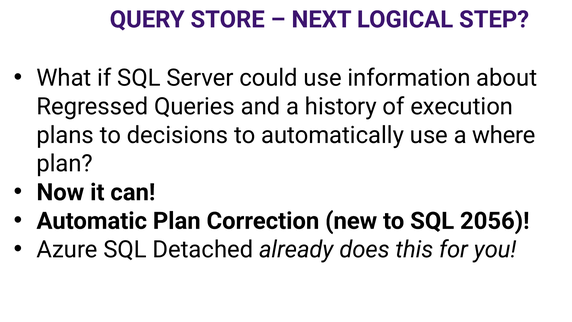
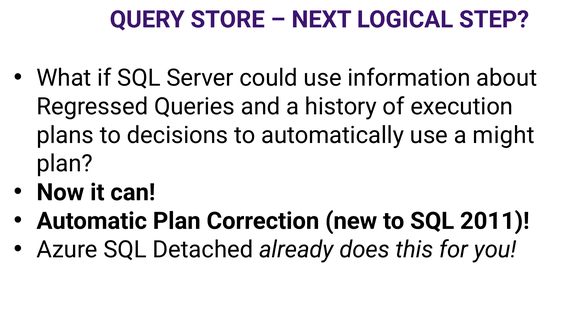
where: where -> might (504, 135)
2056: 2056 -> 2011 (495, 221)
